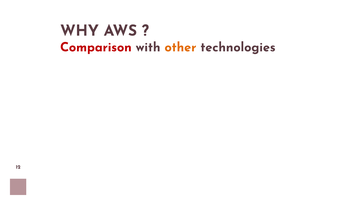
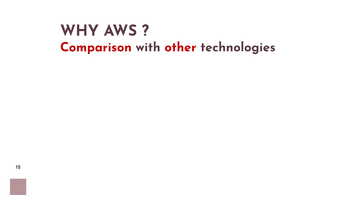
other colour: orange -> red (180, 47)
